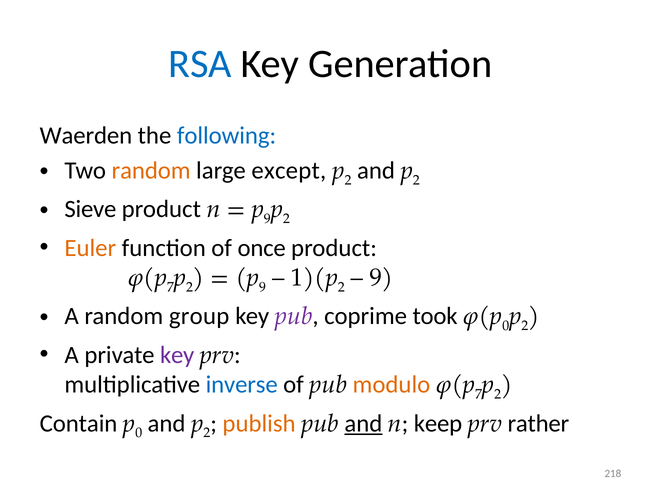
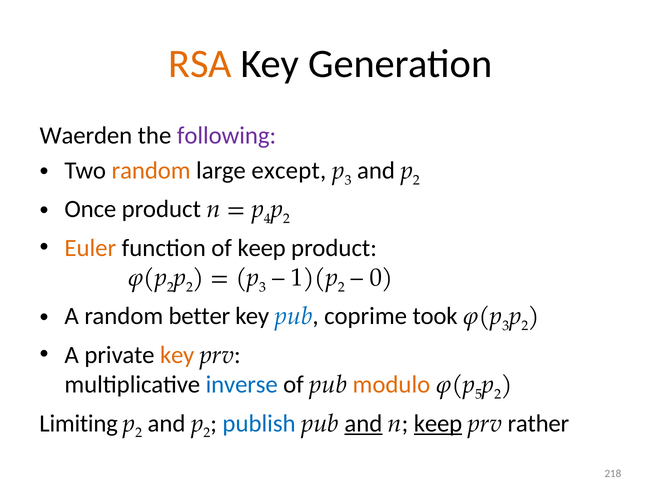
RSA colour: blue -> orange (200, 64)
following colour: blue -> purple (227, 136)
2: 2 -> 3 (348, 180)
Sieve: Sieve -> Once (90, 209)
9: 9 -> 4 (267, 219)
of once: once -> keep (262, 248)
7: 7 -> 2 (170, 287)
9: 9 -> 3 (263, 287)
9: 9 -> 0 (381, 278)
group: group -> better (199, 316)
pub colour: purple -> blue (294, 316)
0: 0 -> 3 (506, 326)
key colour: purple -> orange (177, 355)
7: 7 -> 5 (479, 394)
Contain: Contain -> Limiting (79, 423)
0: 0 -> 2 (139, 433)
publish colour: orange -> blue (259, 423)
keep underline: none -> present (438, 423)
